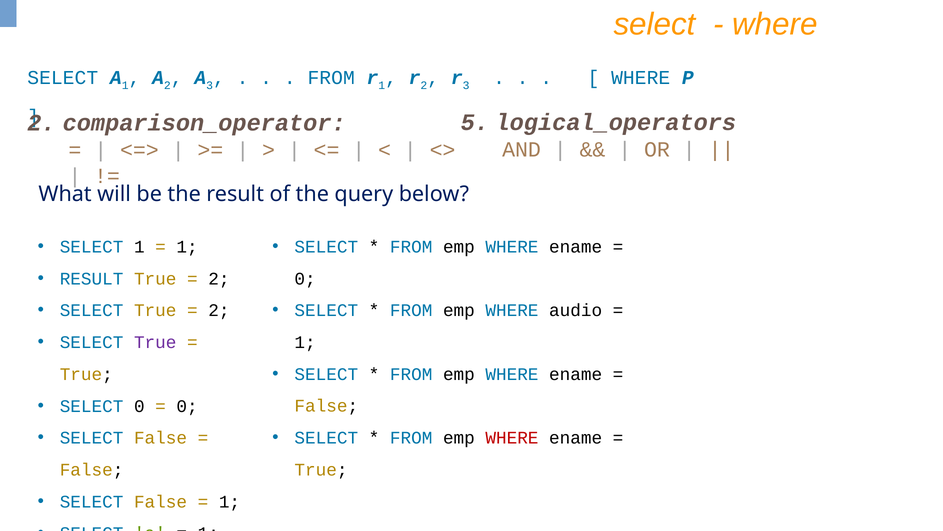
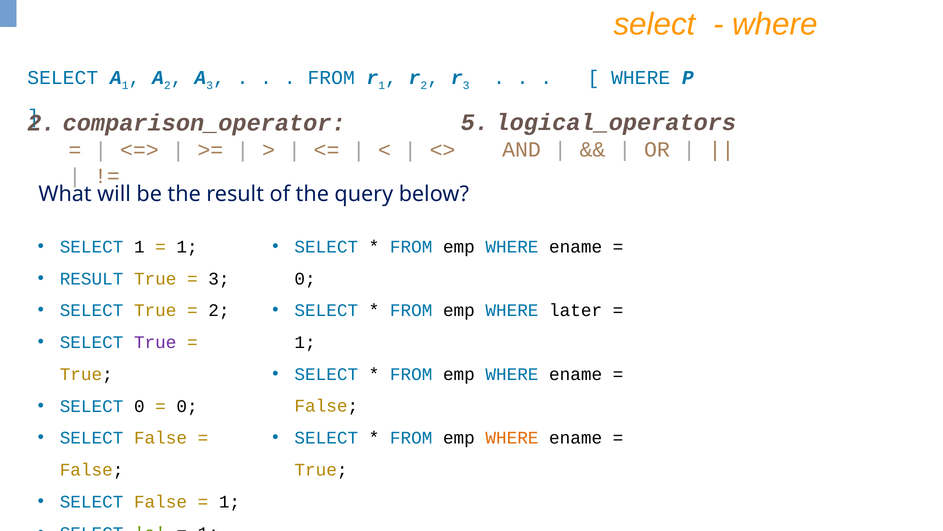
2: 2 -> 3 (219, 278)
audio: audio -> later (576, 310)
WHERE colour: red -> orange (512, 438)
